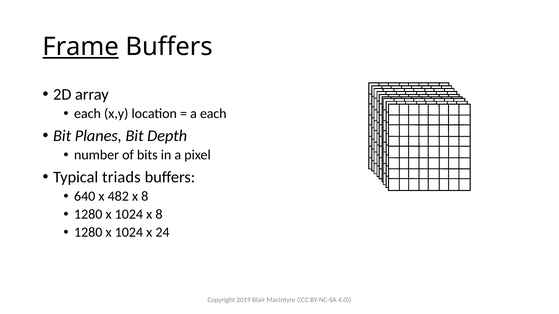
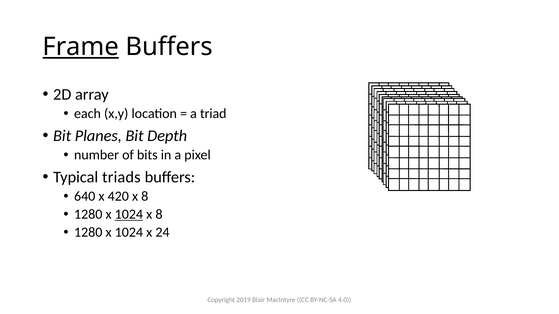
a each: each -> triad (213, 114)
482: 482 -> 420 (118, 197)
1024 underline: none -> present (129, 215)
